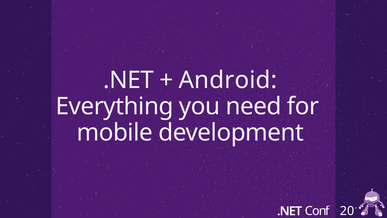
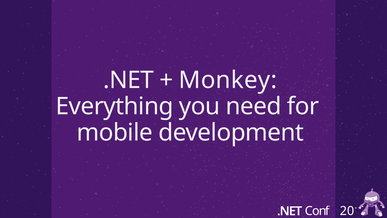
Android: Android -> Monkey (228, 80)
